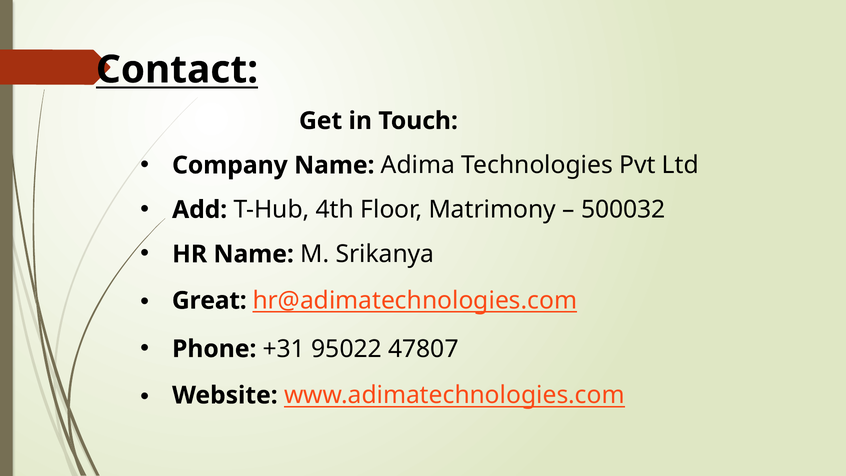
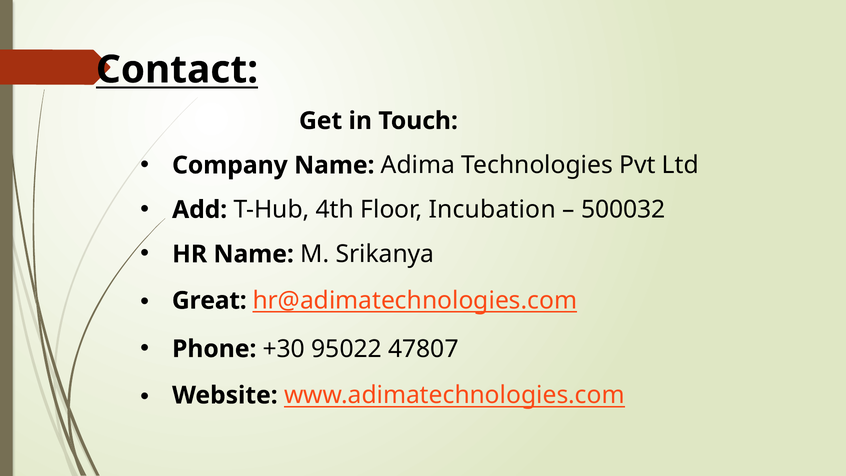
Matrimony: Matrimony -> Incubation (492, 210)
+31: +31 -> +30 (284, 349)
